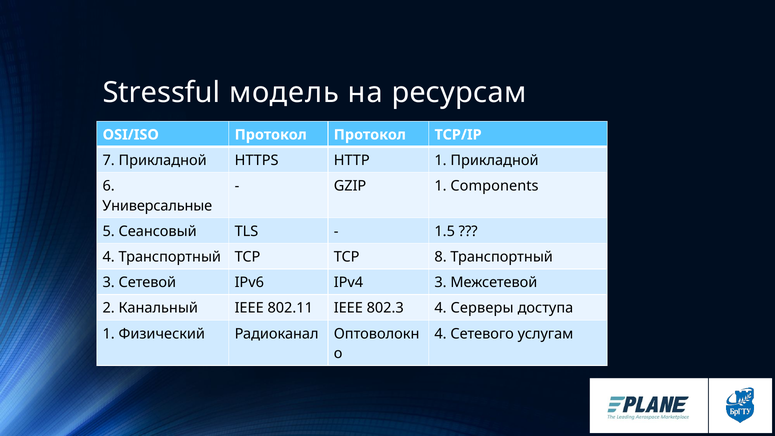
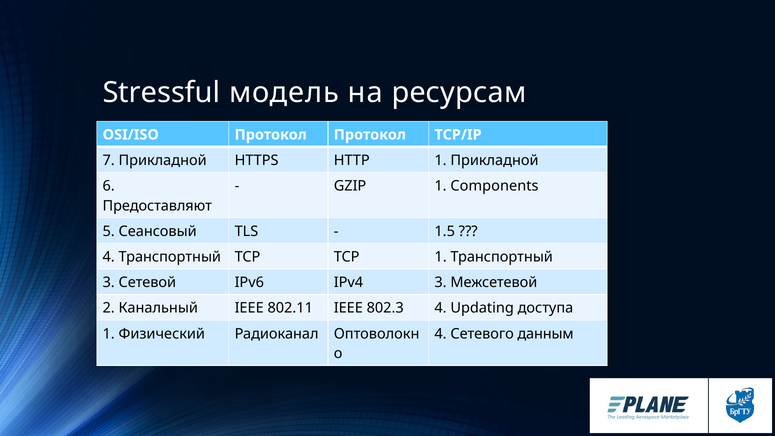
Универсальные: Универсальные -> Предоставляют (157, 206)
TCP 8: 8 -> 1 (441, 257)
Серверы: Серверы -> Updating (482, 308)
услугам: услугам -> данным (546, 334)
